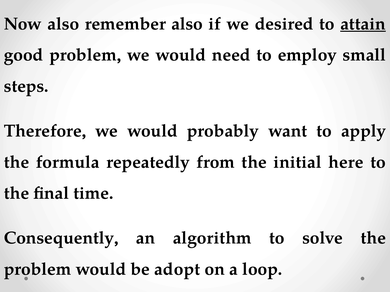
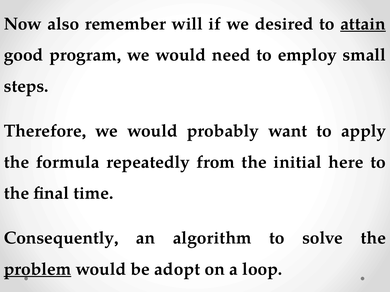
remember also: also -> will (187, 24)
good problem: problem -> program (83, 55)
problem underline: none -> present (38, 270)
